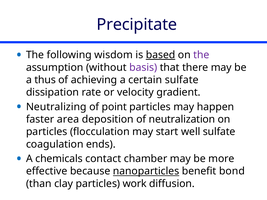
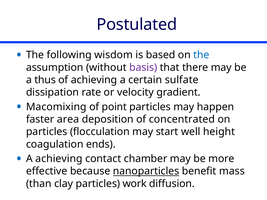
Precipitate: Precipitate -> Postulated (137, 25)
based underline: present -> none (161, 55)
the colour: purple -> blue (201, 55)
Neutralizing: Neutralizing -> Macomixing (56, 107)
neutralization: neutralization -> concentrated (182, 119)
well sulfate: sulfate -> height (219, 132)
A chemicals: chemicals -> achieving (59, 159)
bond: bond -> mass (232, 171)
